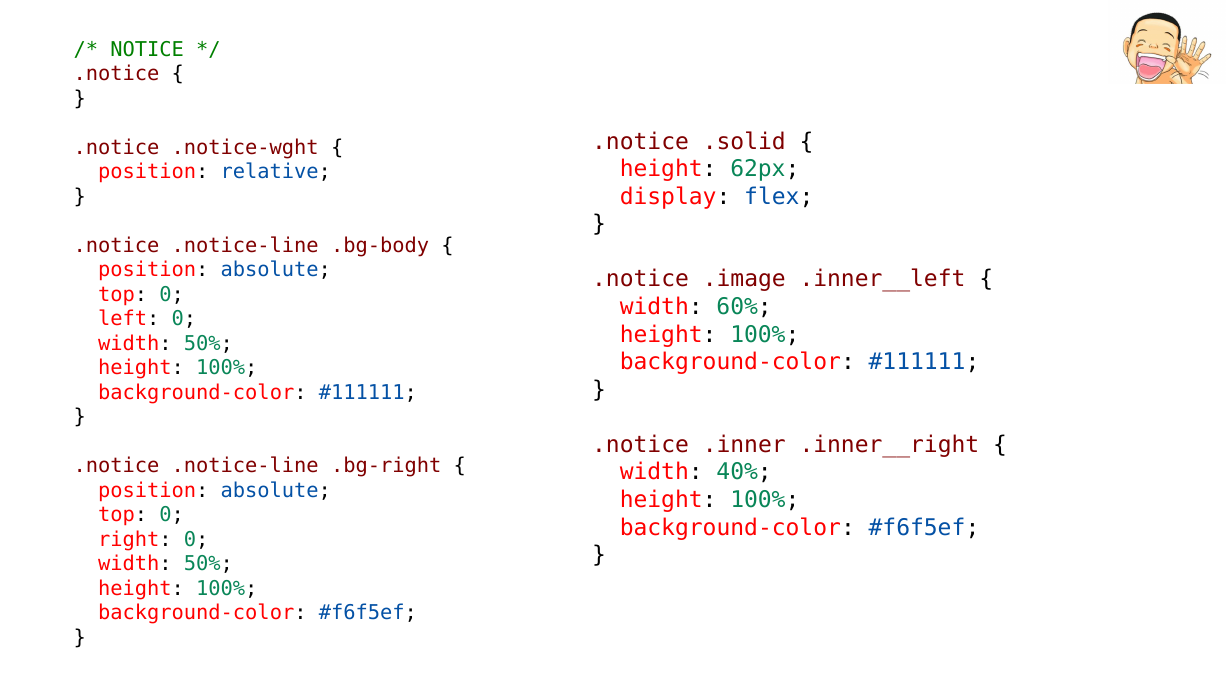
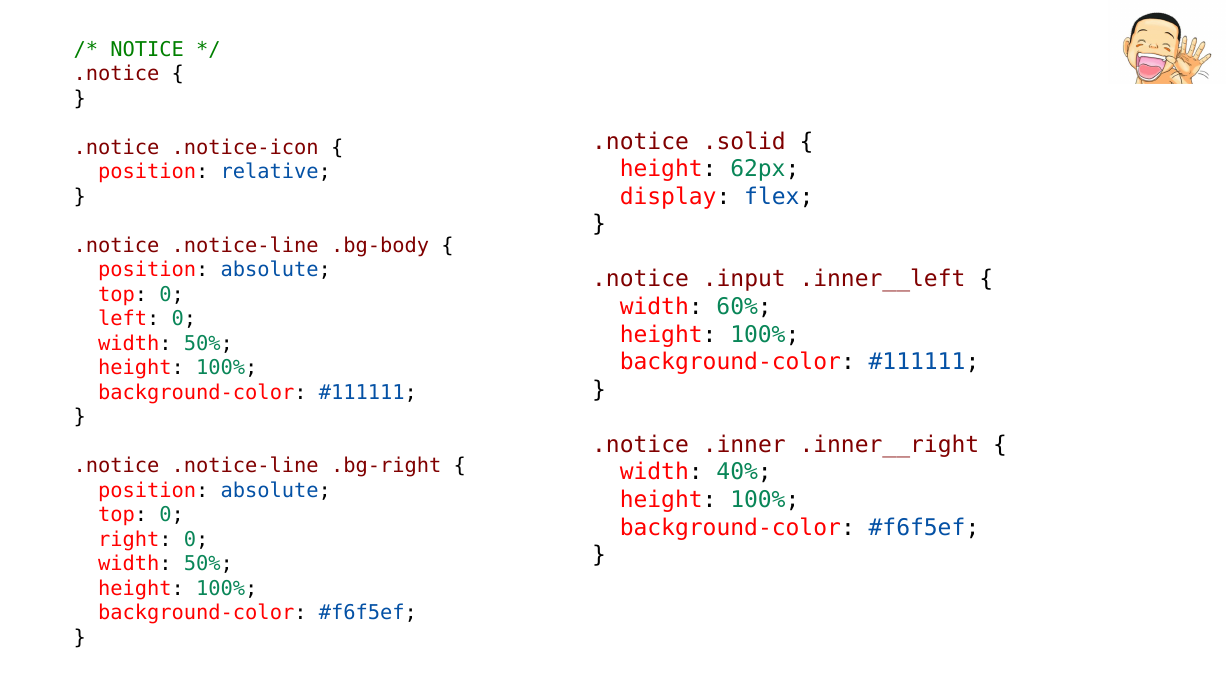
.notice-wght: .notice-wght -> .notice-icon (245, 148)
.image: .image -> .input (744, 280)
